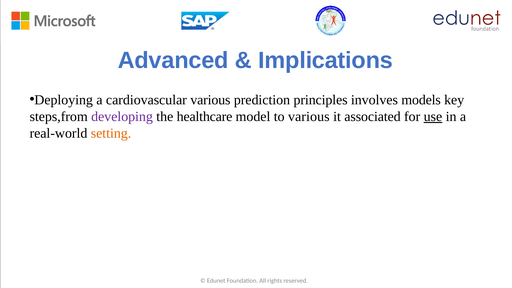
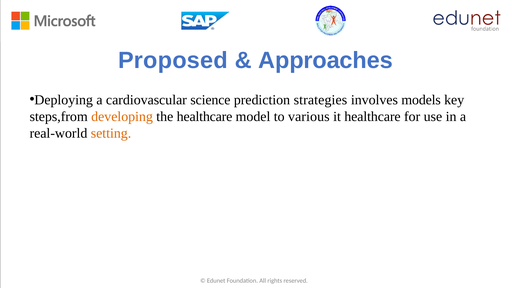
Advanced: Advanced -> Proposed (173, 60)
Implications: Implications -> Approaches (326, 60)
cardiovascular various: various -> science (210, 100)
principles: principles -> strategies (320, 100)
developing colour: purple -> orange (122, 117)
it associated: associated -> healthcare (372, 117)
use underline: present -> none (433, 117)
